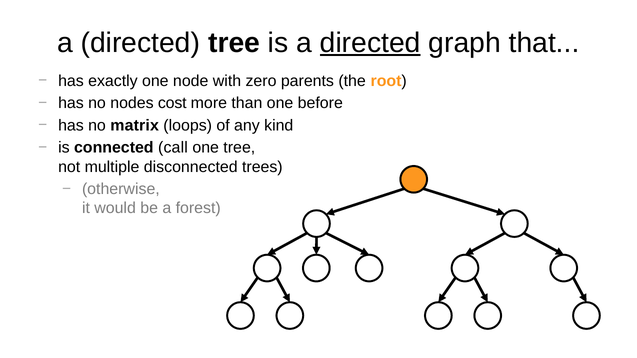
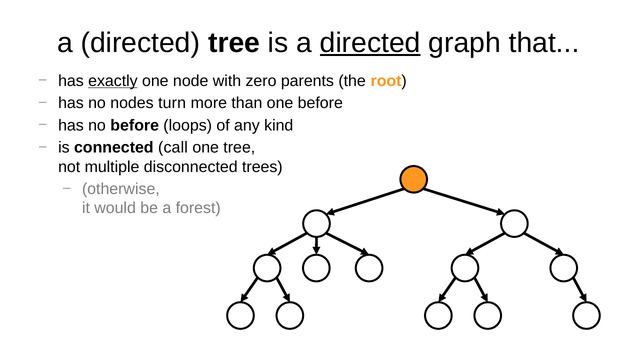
exactly underline: none -> present (113, 81)
cost: cost -> turn (172, 103)
no matrix: matrix -> before (135, 126)
